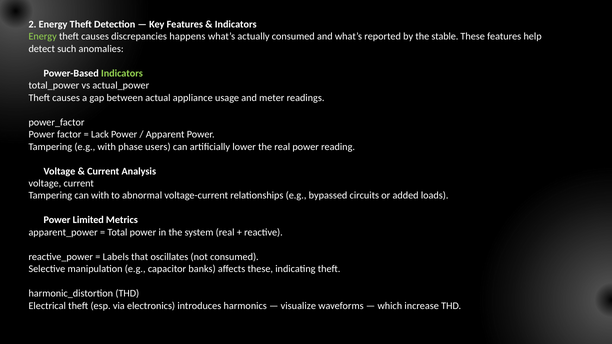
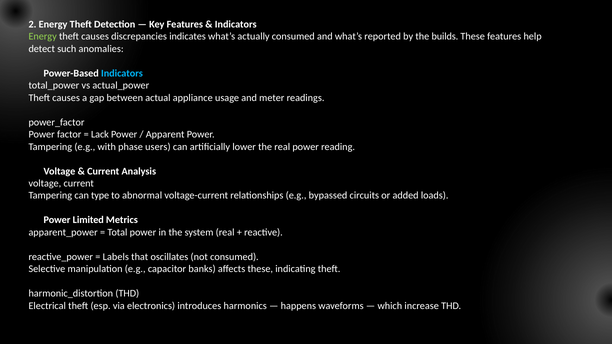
happens: happens -> indicates (188, 37)
stable: stable -> builds (445, 37)
Indicators colour: light green -> light blue (122, 73)
can with: with -> type (100, 196)
visualize: visualize -> happens (298, 306)
